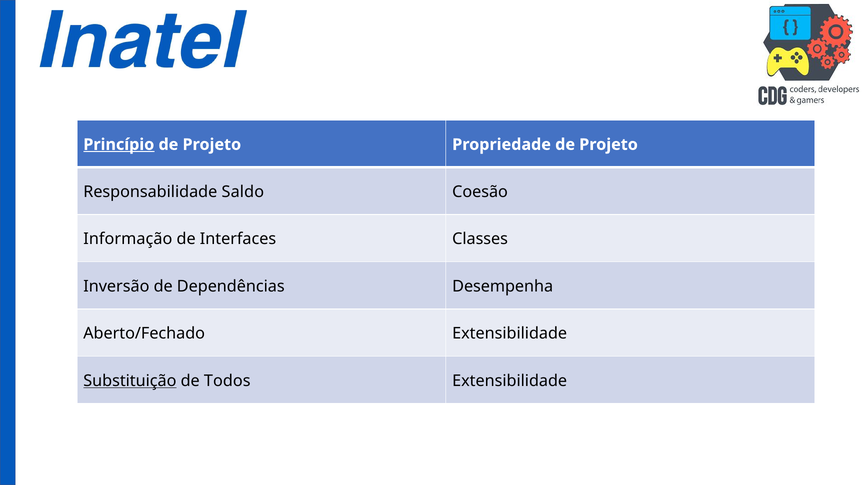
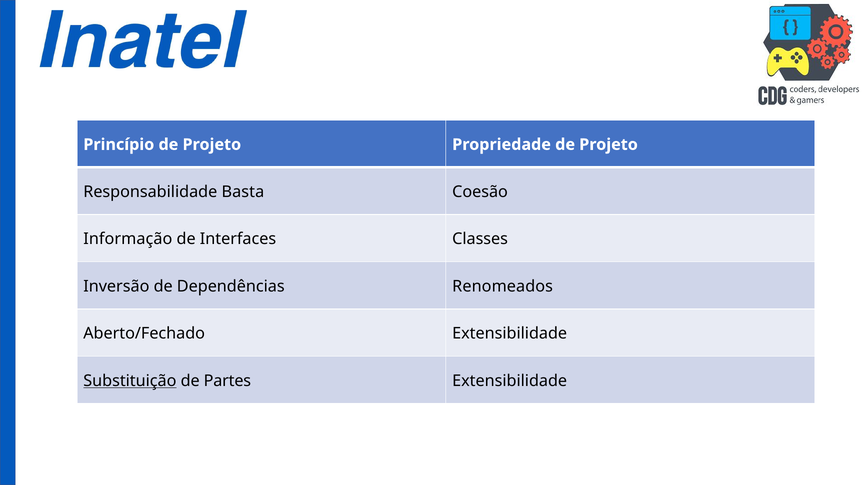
Princípio underline: present -> none (119, 145)
Saldo: Saldo -> Basta (243, 192)
Desempenha: Desempenha -> Renomeados (503, 287)
Todos: Todos -> Partes (227, 381)
